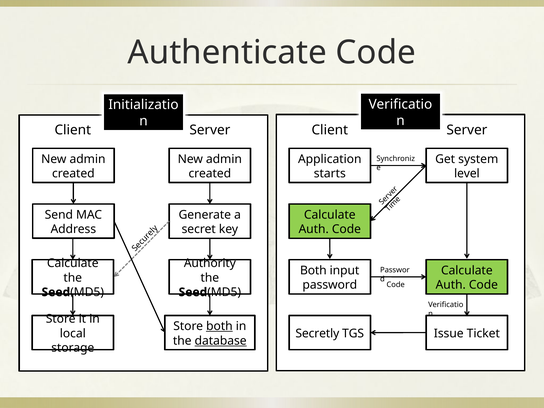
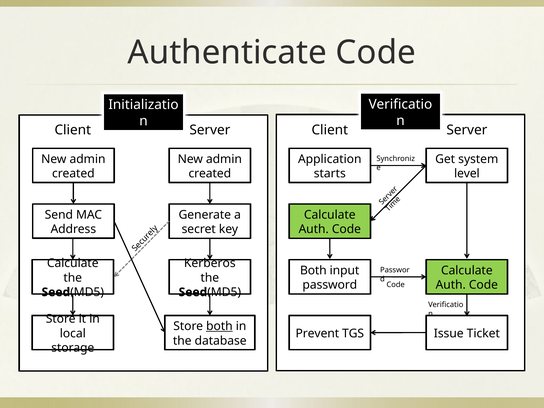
Authority: Authority -> Kerberos (210, 263)
Secretly: Secretly -> Prevent (317, 333)
database underline: present -> none (221, 341)
